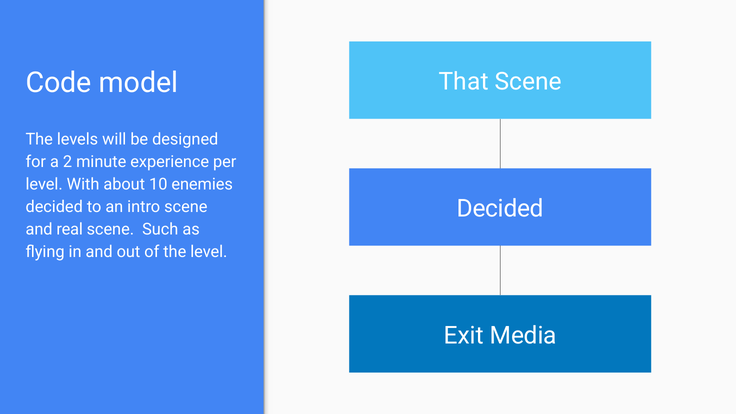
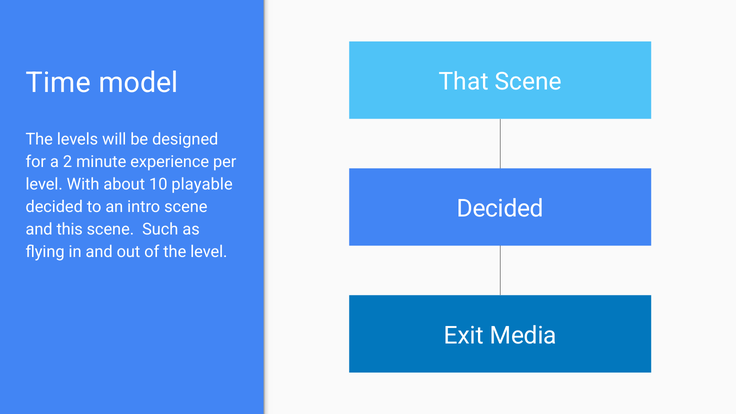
Code: Code -> Time (58, 83)
enemies: enemies -> playable (202, 184)
real: real -> this (70, 229)
